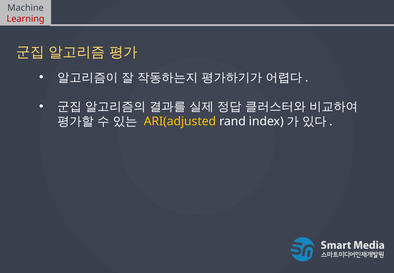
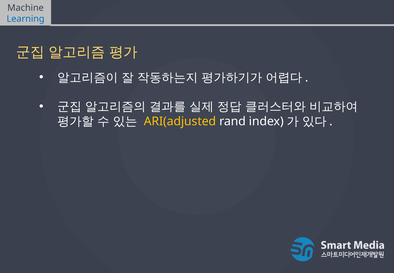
Learning colour: red -> blue (26, 19)
